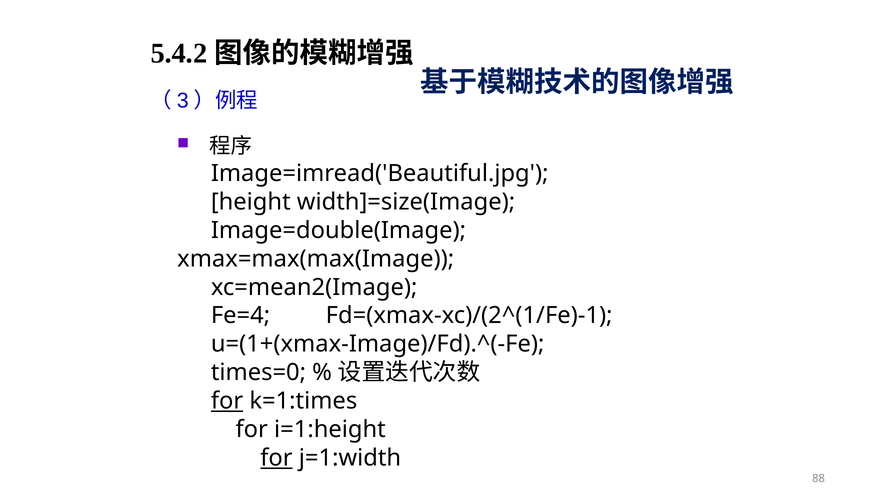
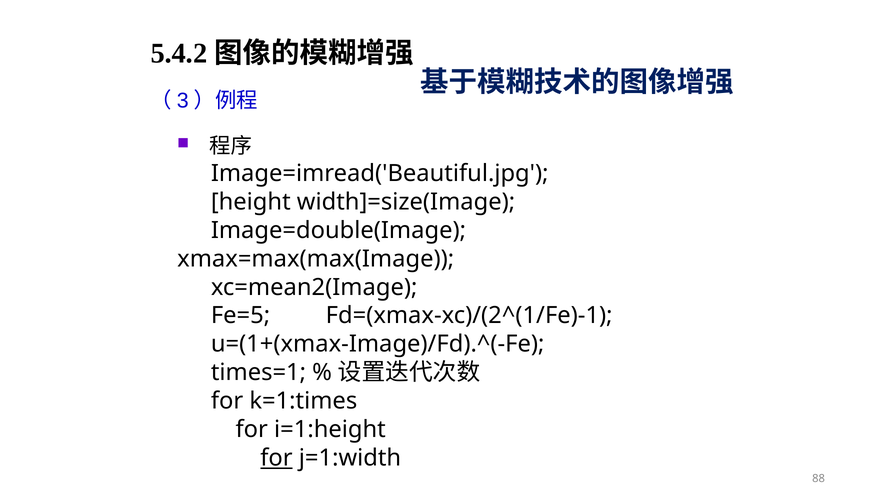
Fe=4: Fe=4 -> Fe=5 (241, 316)
times=0: times=0 -> times=1 (258, 373)
for underline: present -> none (227, 401)
